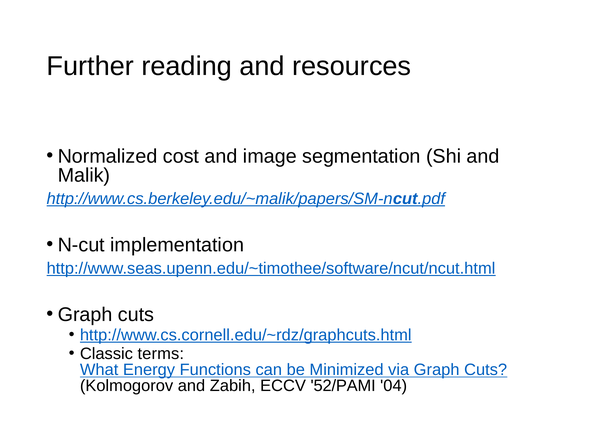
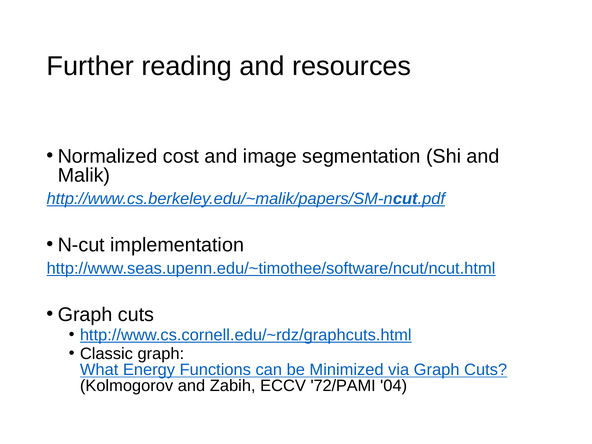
Classic terms: terms -> graph (161, 354)
52/PAMI: 52/PAMI -> 72/PAMI (343, 386)
